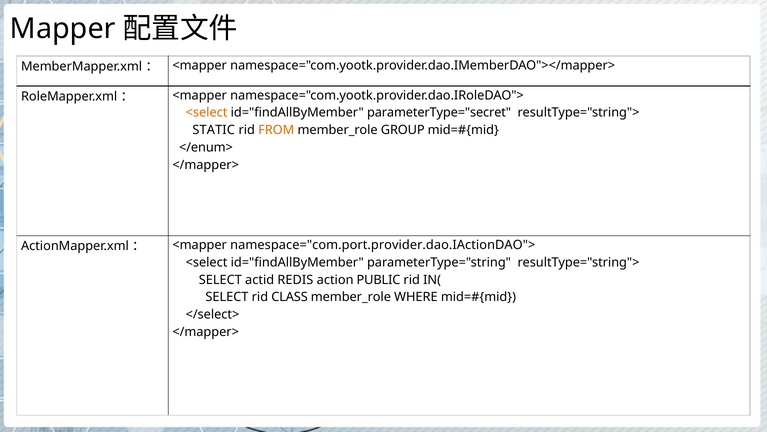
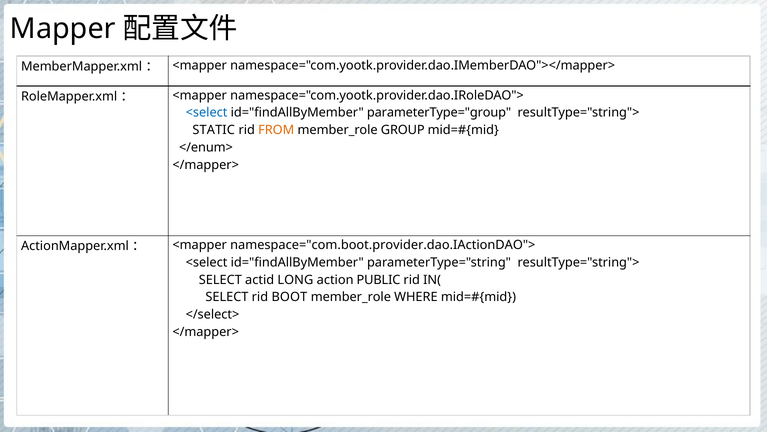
<select colour: orange -> blue (207, 113)
parameterType="secret: parameterType="secret -> parameterType="group (439, 113)
namespace="com.port.provider.dao.IActionDAO">: namespace="com.port.provider.dao.IActionDAO"> -> namespace="com.boot.provider.dao.IActionDAO"> (383, 245)
REDIS: REDIS -> LONG (295, 279)
CLASS: CLASS -> BOOT (289, 297)
